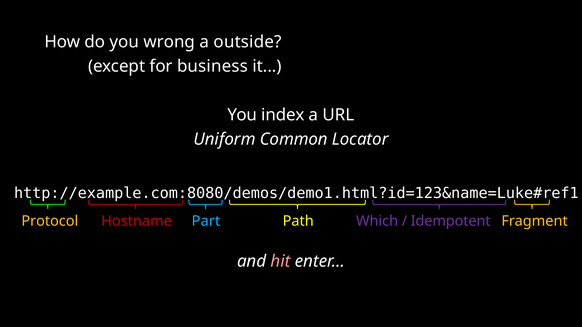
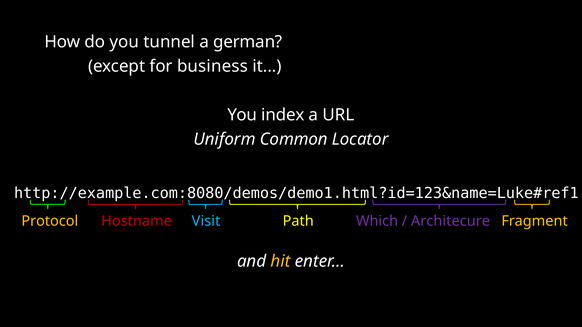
wrong: wrong -> tunnel (169, 42)
outside: outside -> german (248, 42)
Part: Part -> Visit (206, 221)
Idempotent: Idempotent -> Architecure (451, 221)
hit colour: pink -> yellow (281, 261)
